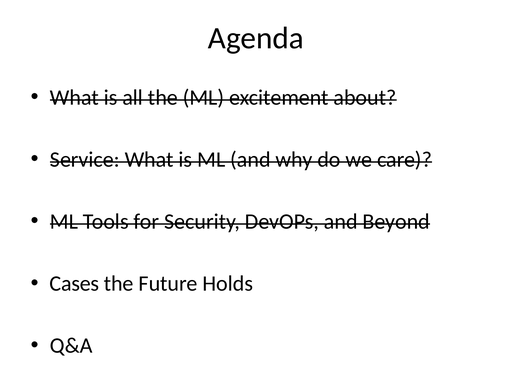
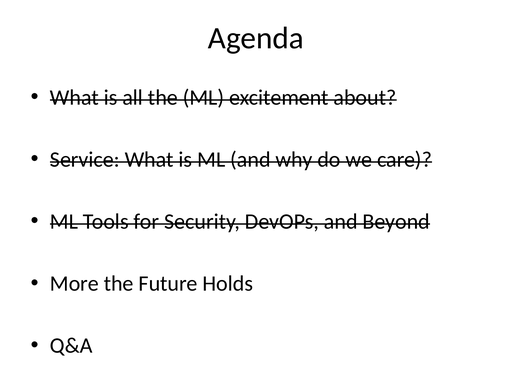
Cases: Cases -> More (74, 284)
